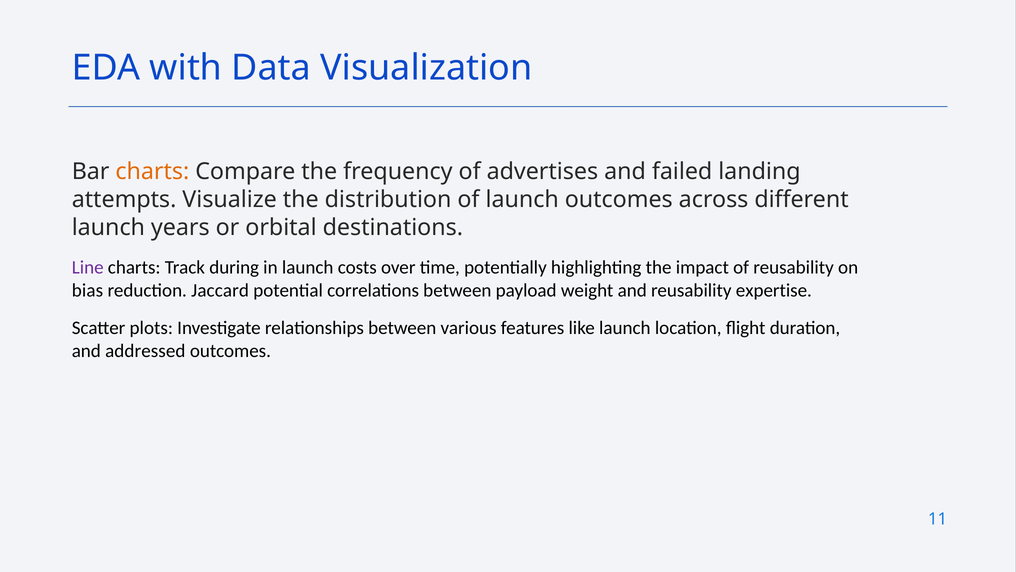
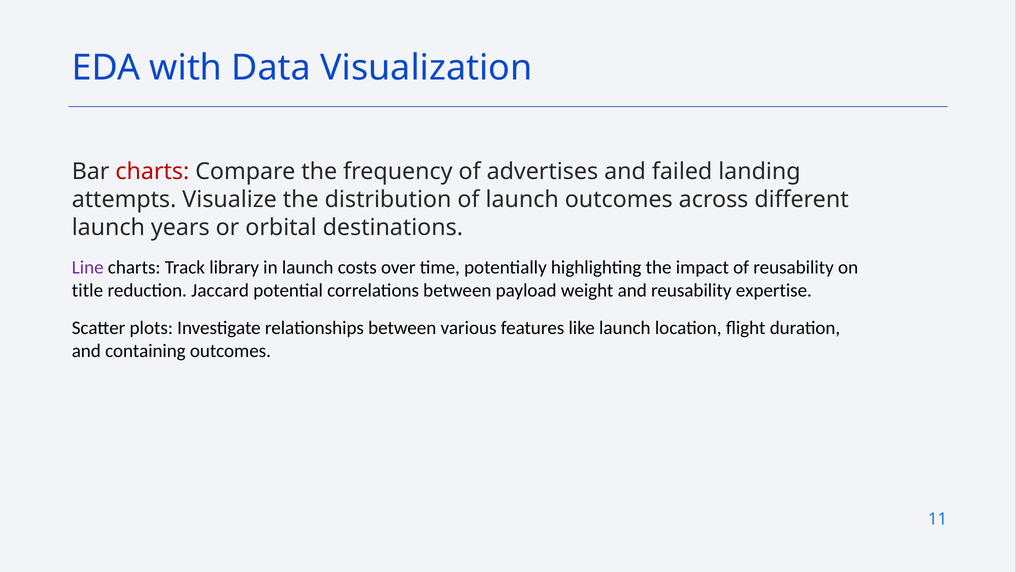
charts colour: orange -> red (152, 172)
during: during -> library (234, 267)
bias: bias -> title (87, 290)
addressed: addressed -> containing (145, 351)
